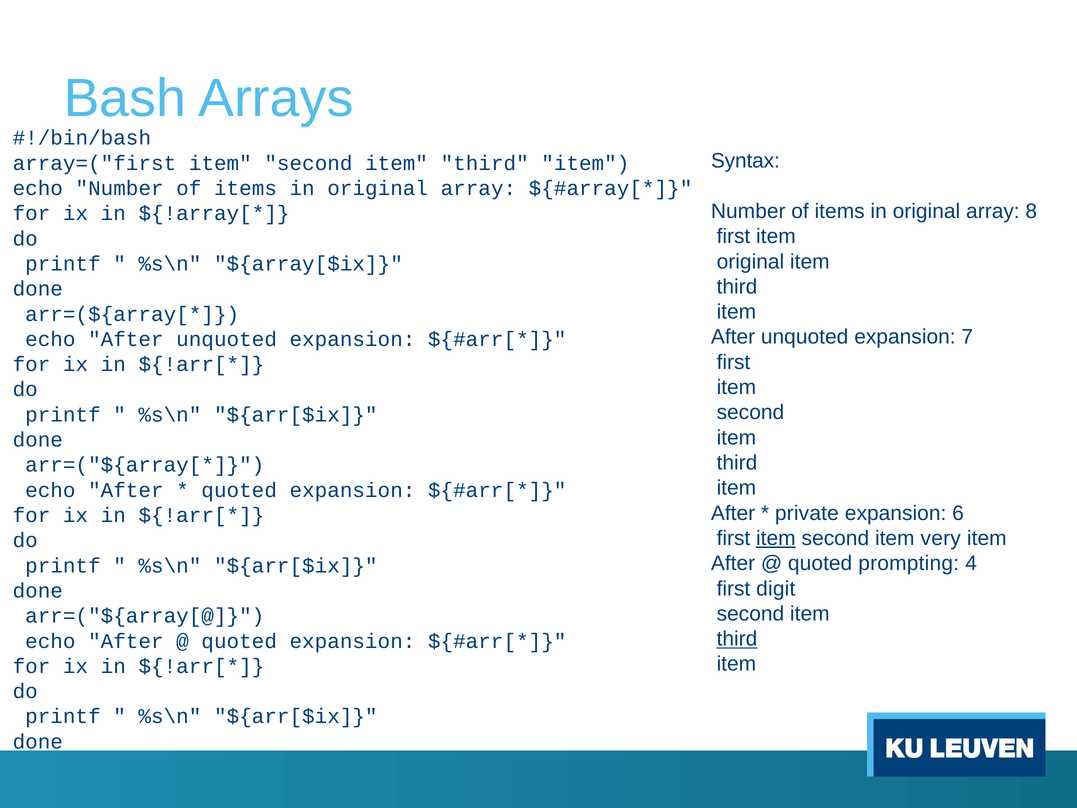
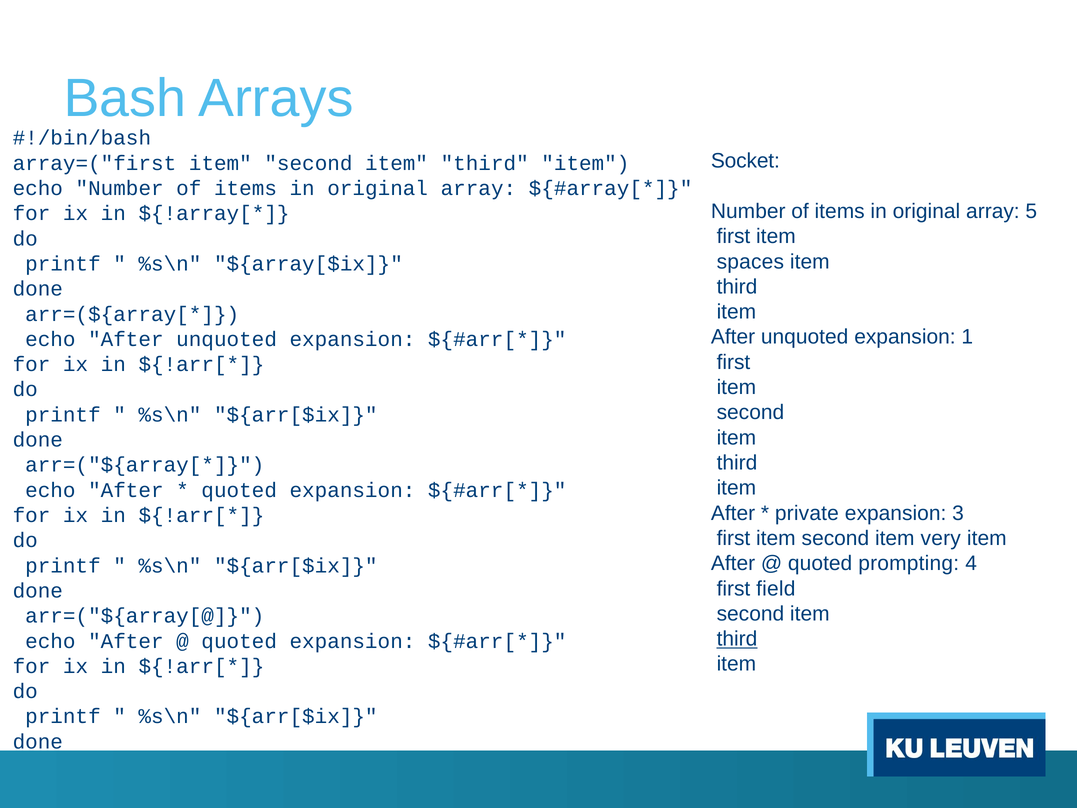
Syntax: Syntax -> Socket (745, 161)
8: 8 -> 5 (1031, 211)
original: original -> spaces (750, 262)
7: 7 -> 1 (967, 337)
6: 6 -> 3 (958, 513)
item underline: present -> none (776, 538)
digit: digit -> field (776, 588)
